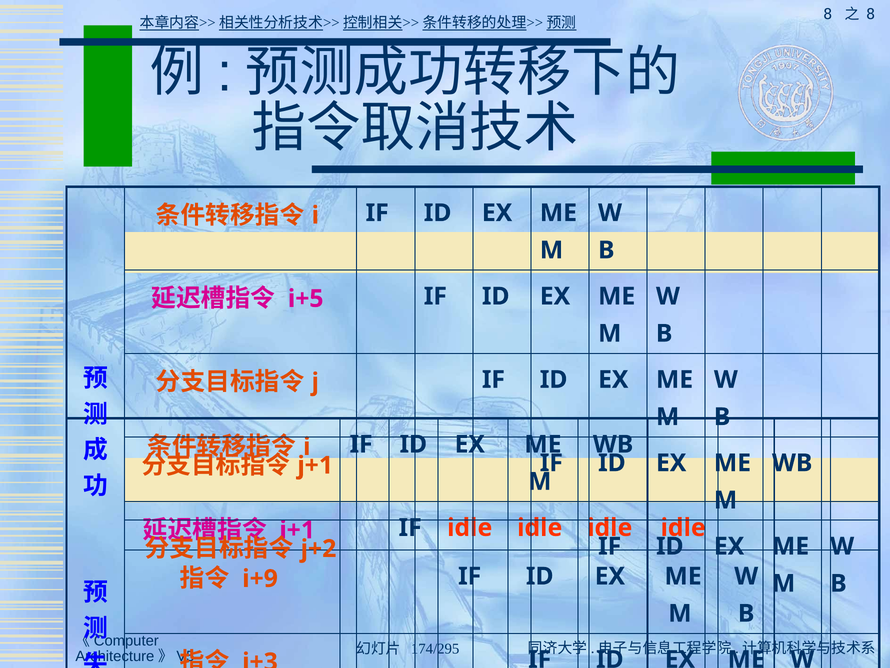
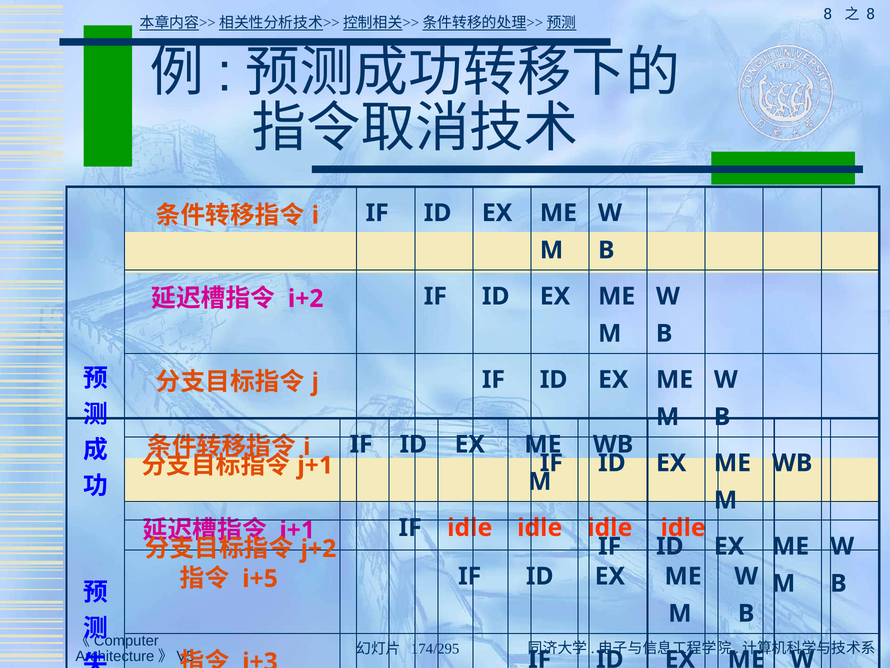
i+5: i+5 -> i+2 (306, 299)
i+9: i+9 -> i+5 (260, 578)
